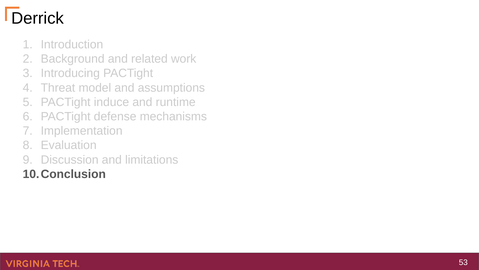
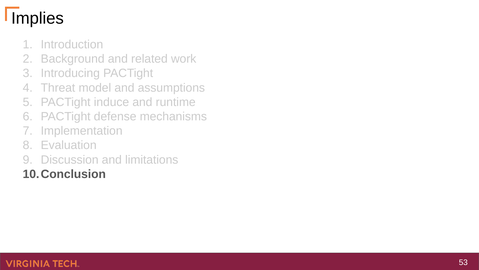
Derrick: Derrick -> Implies (38, 18)
